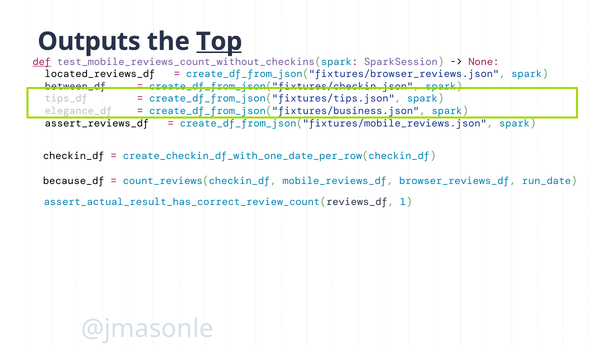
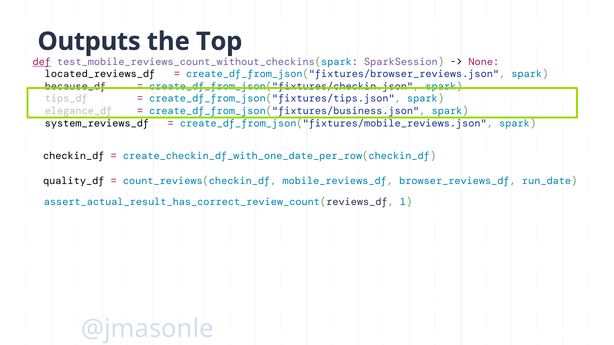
Top underline: present -> none (219, 42)
between_df: between_df -> because_df (75, 86)
assert_reviews_df: assert_reviews_df -> system_reviews_df (97, 123)
because_df: because_df -> quality_df (74, 181)
